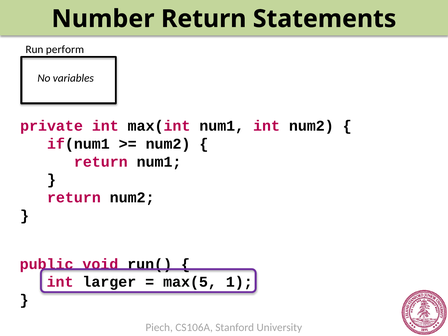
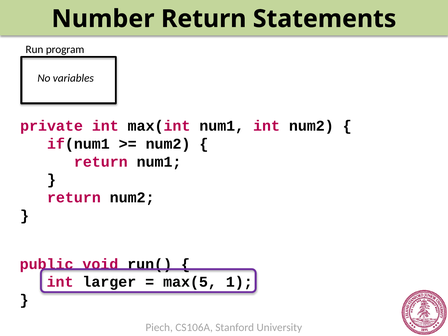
perform: perform -> program (65, 50)
